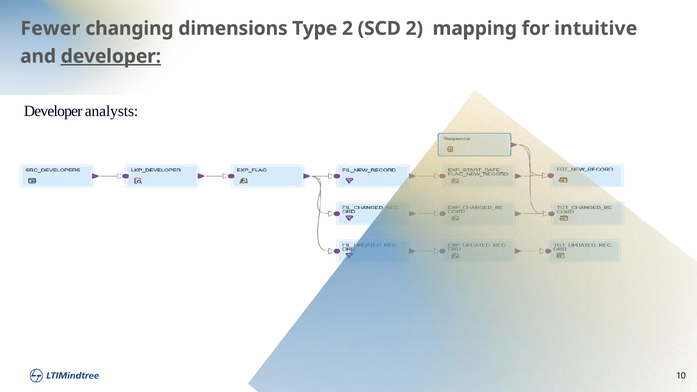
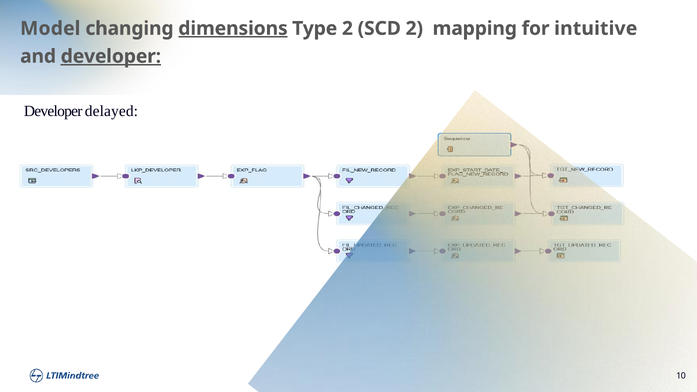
Fewer: Fewer -> Model (50, 28)
dimensions underline: none -> present (233, 28)
analysts: analysts -> delayed (111, 111)
